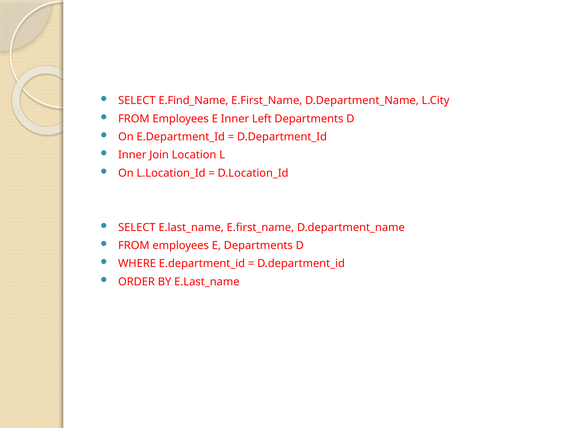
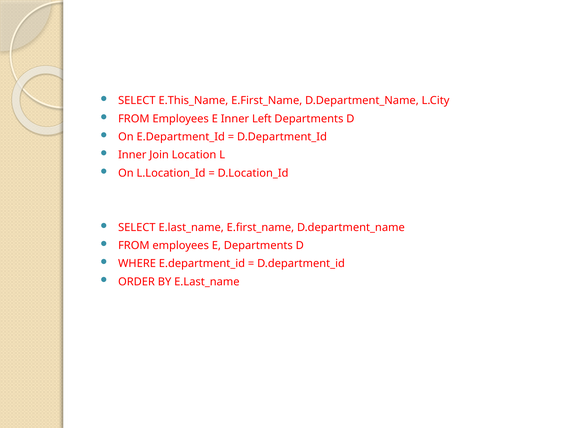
E.Find_Name: E.Find_Name -> E.This_Name (193, 101)
